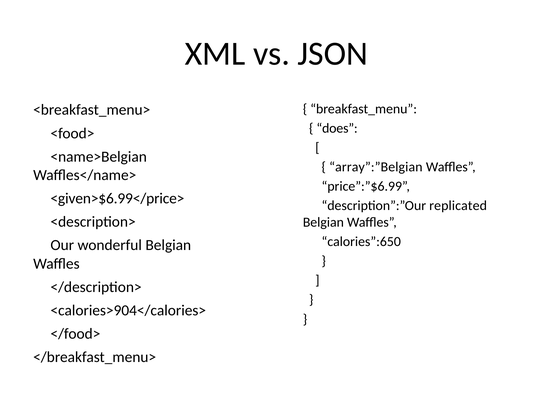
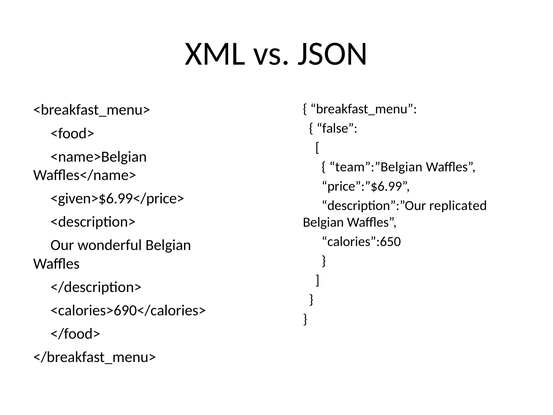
does: does -> false (337, 128)
array”:”Belgian: array”:”Belgian -> team”:”Belgian (376, 167)
<calories>904</calories>: <calories>904</calories> -> <calories>690</calories> (128, 310)
